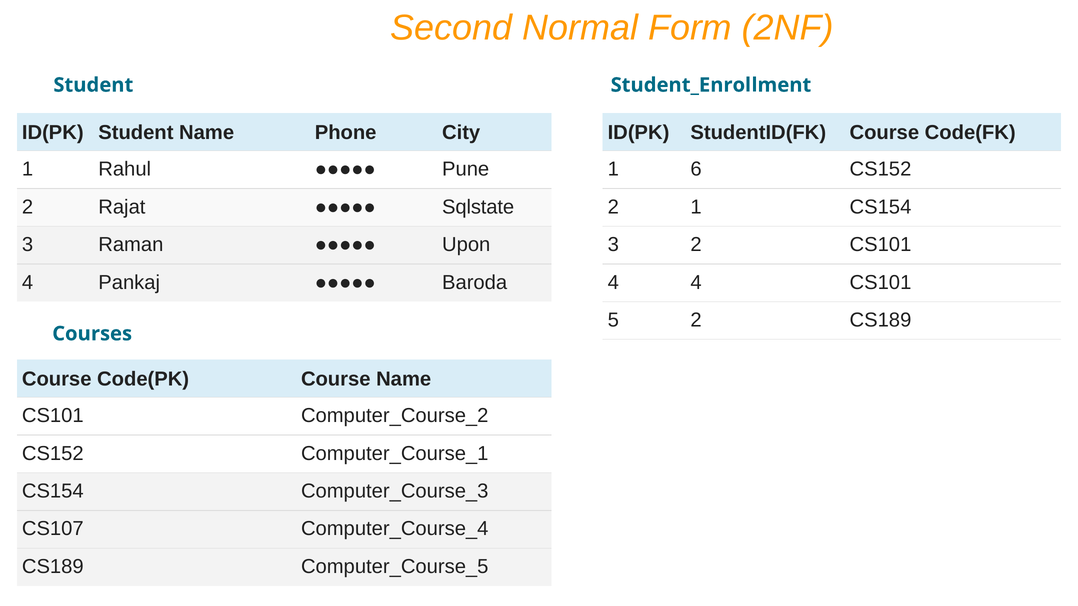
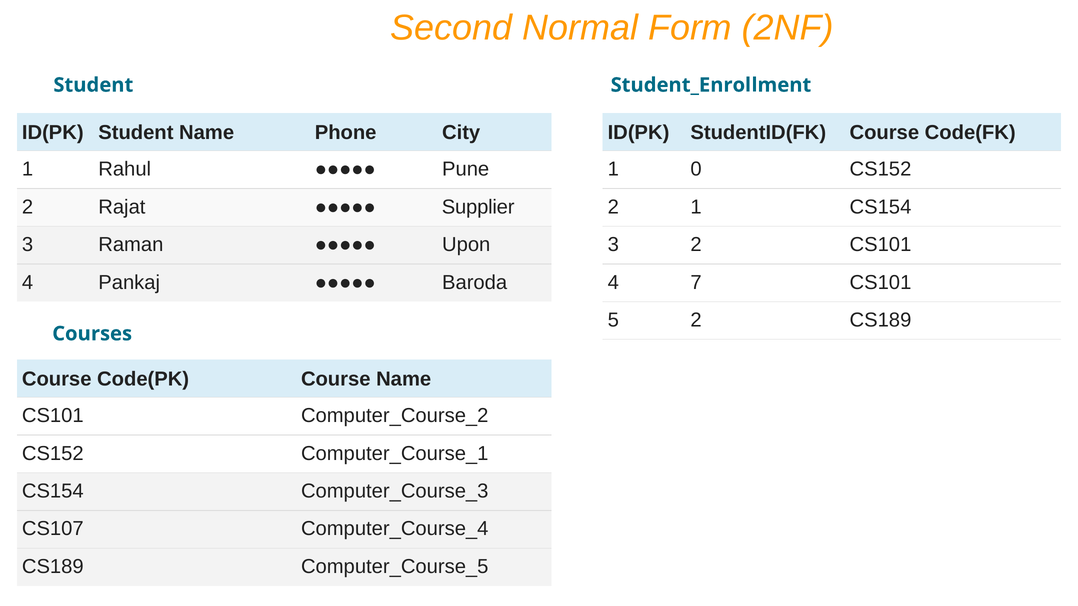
6: 6 -> 0 (696, 169)
Sqlstate: Sqlstate -> Supplier (478, 207)
4 4: 4 -> 7 (696, 283)
